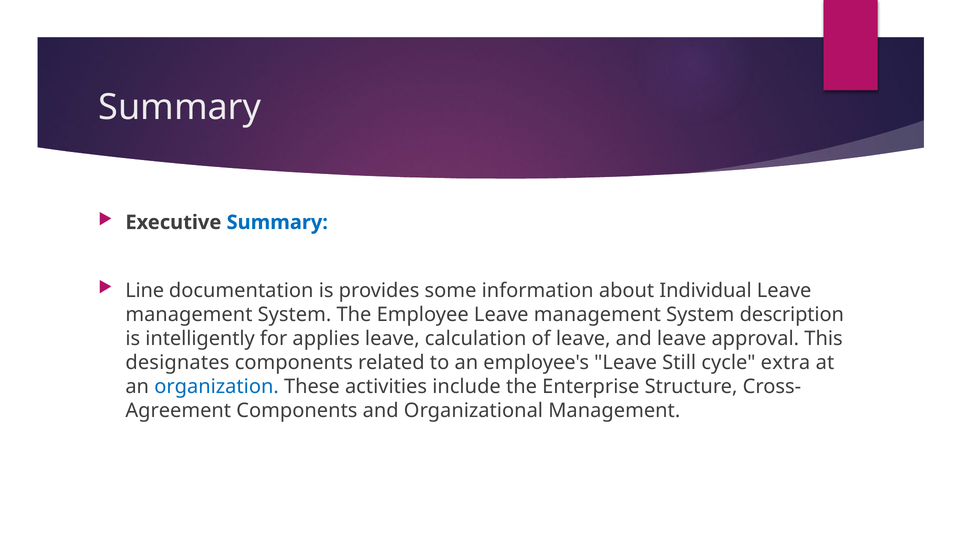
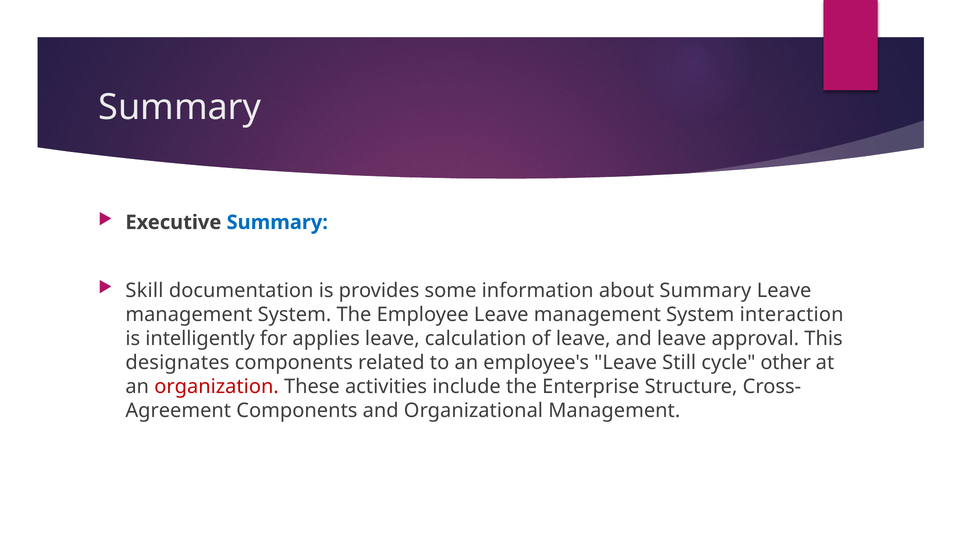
Line: Line -> Skill (144, 291)
about Individual: Individual -> Summary (705, 291)
description: description -> interaction (792, 315)
extra: extra -> other (786, 363)
organization colour: blue -> red (217, 387)
